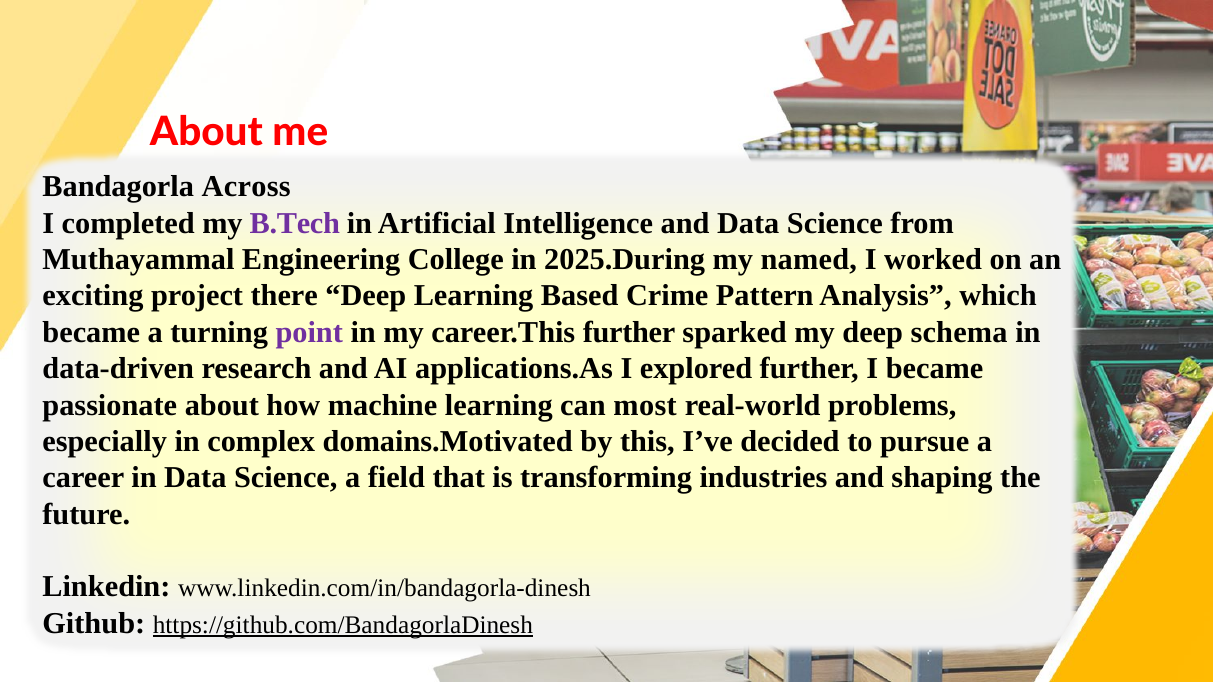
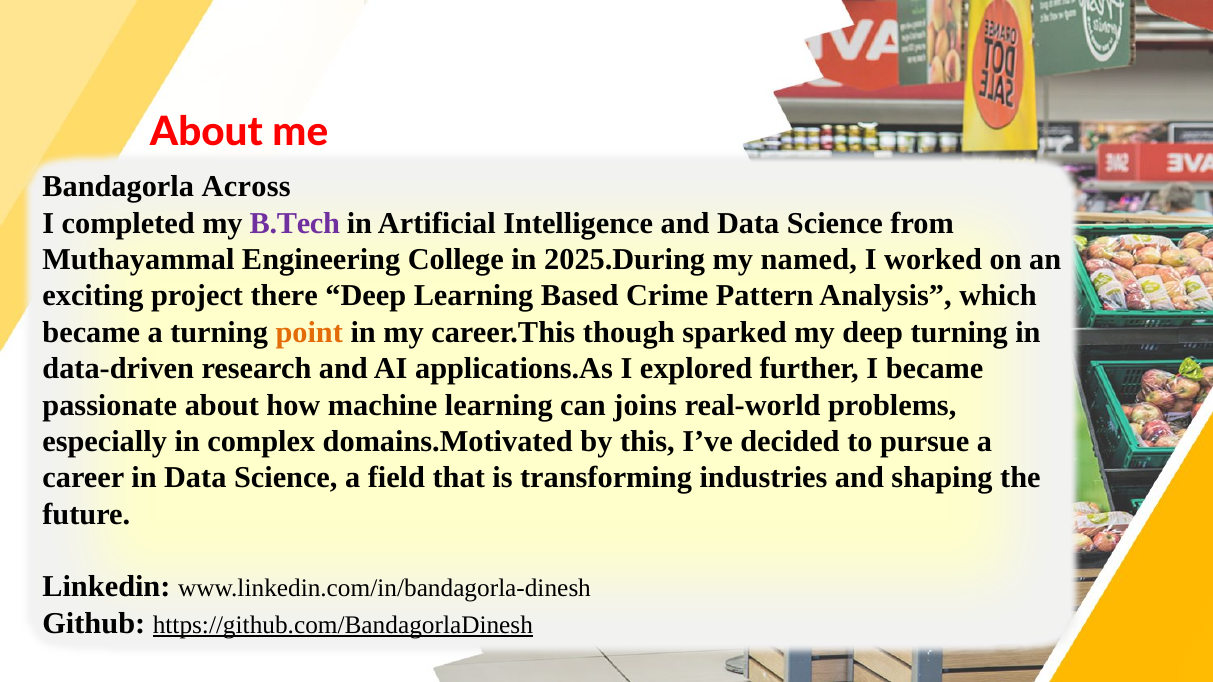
point colour: purple -> orange (309, 332)
career.This further: further -> though (629, 332)
deep schema: schema -> turning (959, 332)
most: most -> joins (645, 405)
